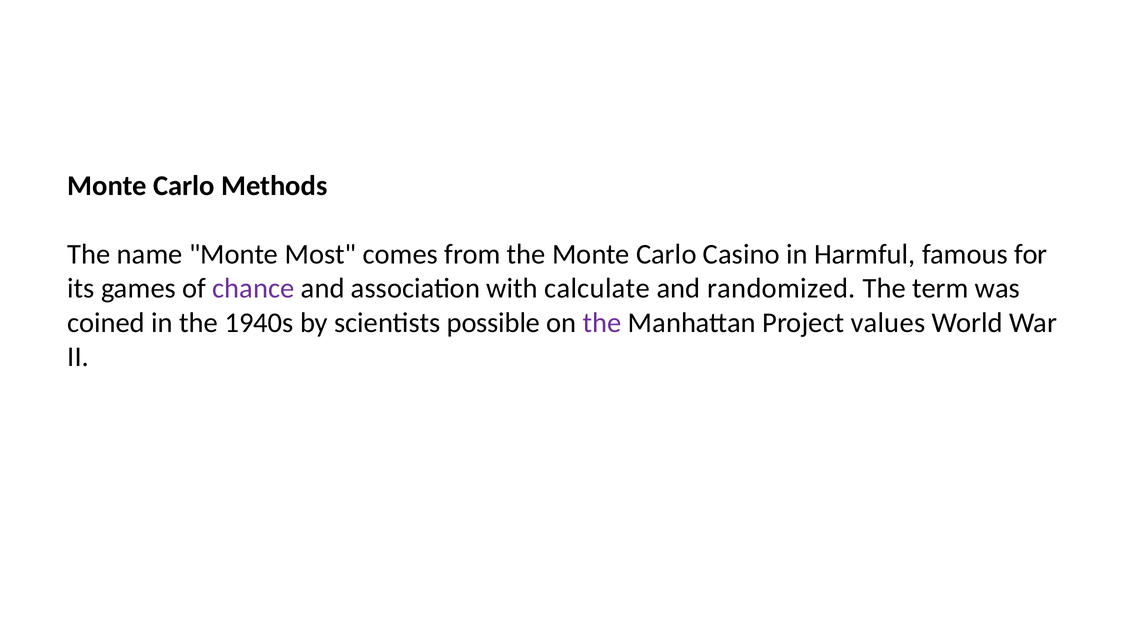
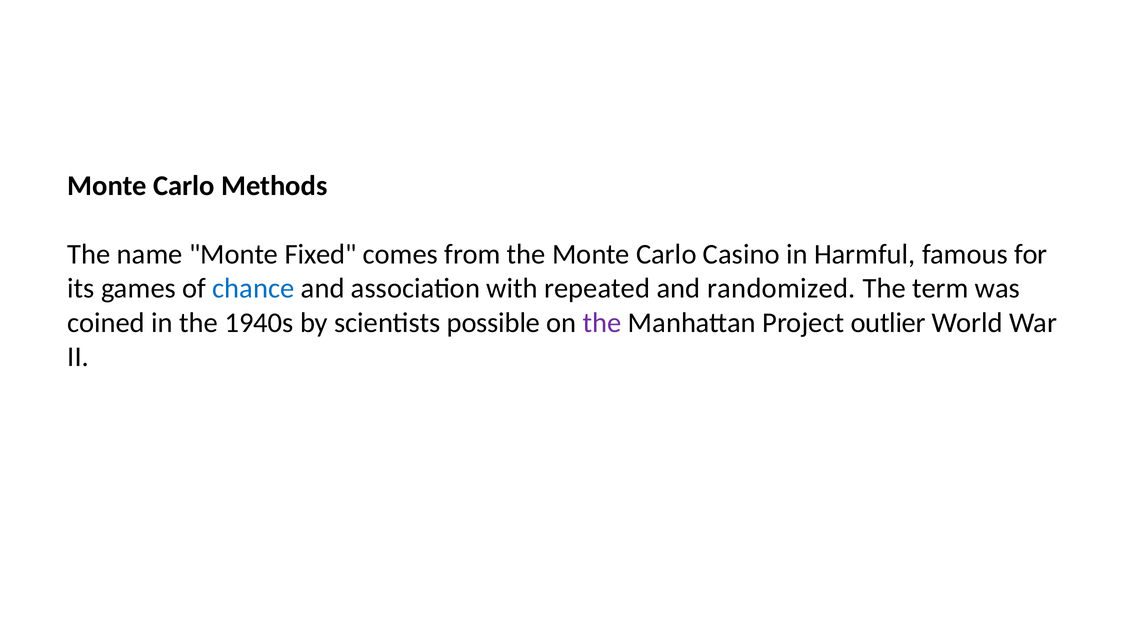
Most: Most -> Fixed (321, 254)
chance colour: purple -> blue (253, 289)
calculate: calculate -> repeated (597, 289)
values: values -> outlier (888, 323)
